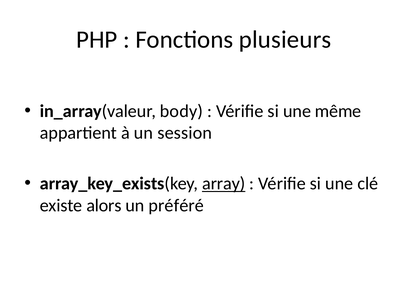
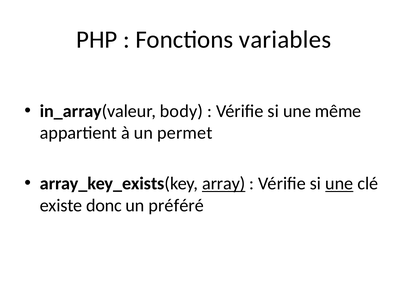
plusieurs: plusieurs -> variables (285, 39)
session: session -> permet (185, 133)
une underline: none -> present (339, 184)
alors: alors -> donc (104, 205)
